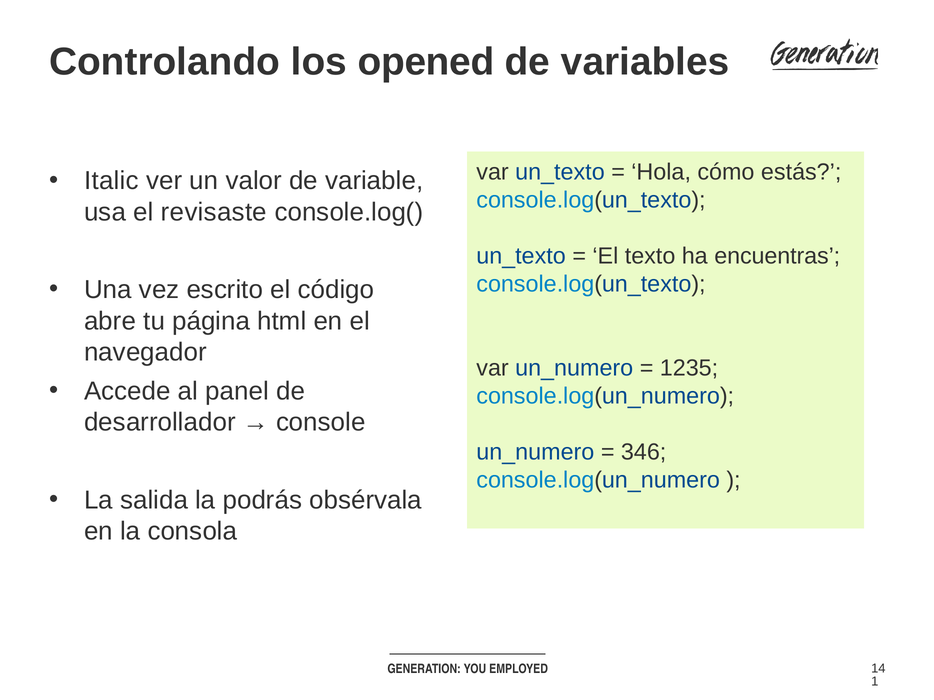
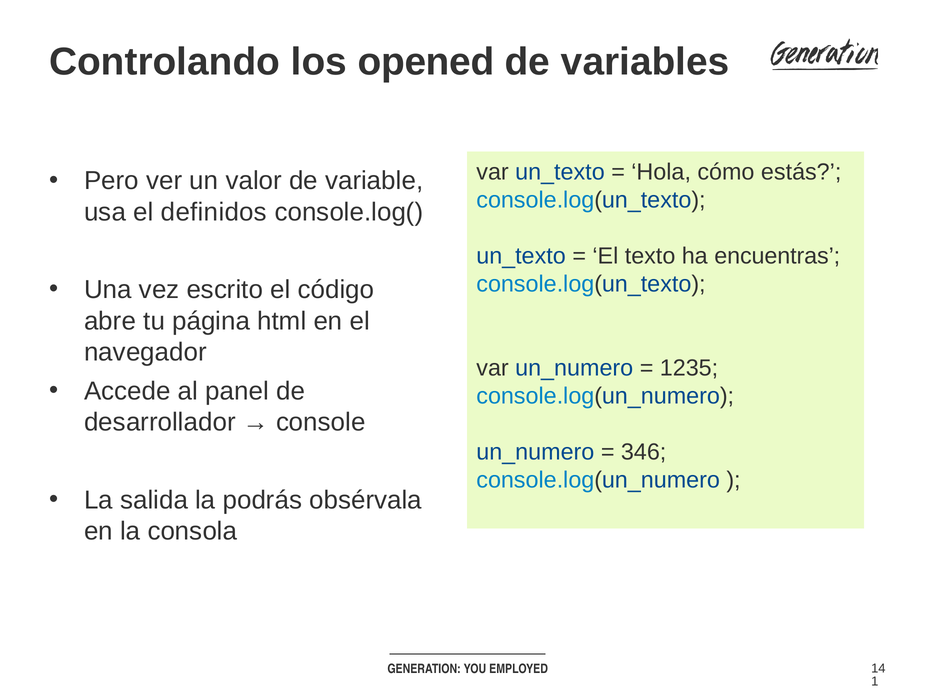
Italic: Italic -> Pero (112, 181)
revisaste: revisaste -> definidos (214, 212)
